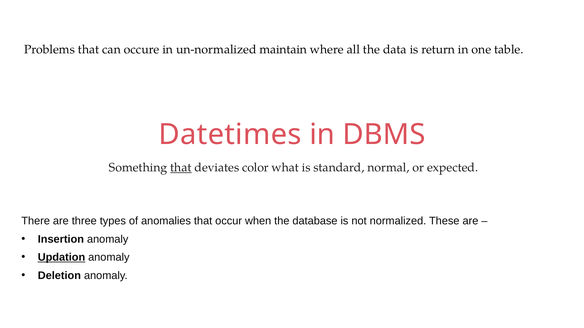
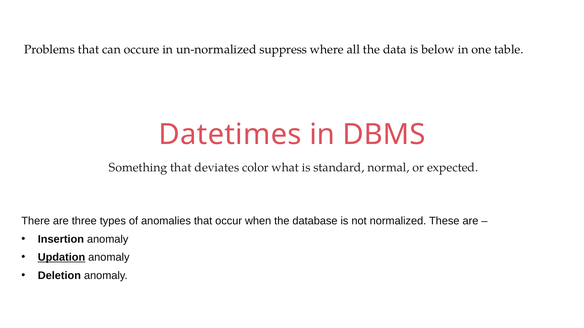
maintain: maintain -> suppress (283, 50)
return: return -> below (438, 50)
that underline: present -> none (181, 168)
